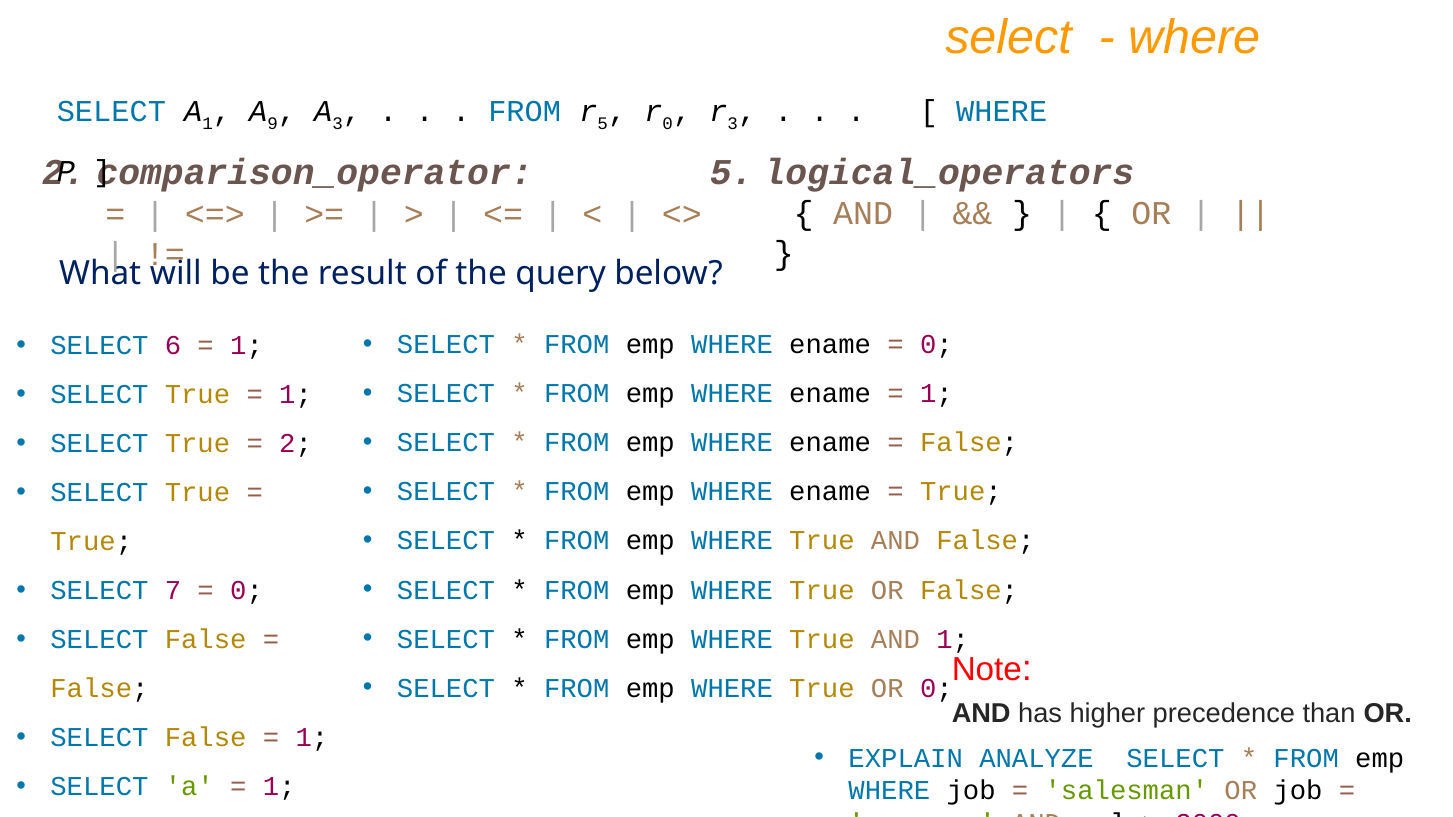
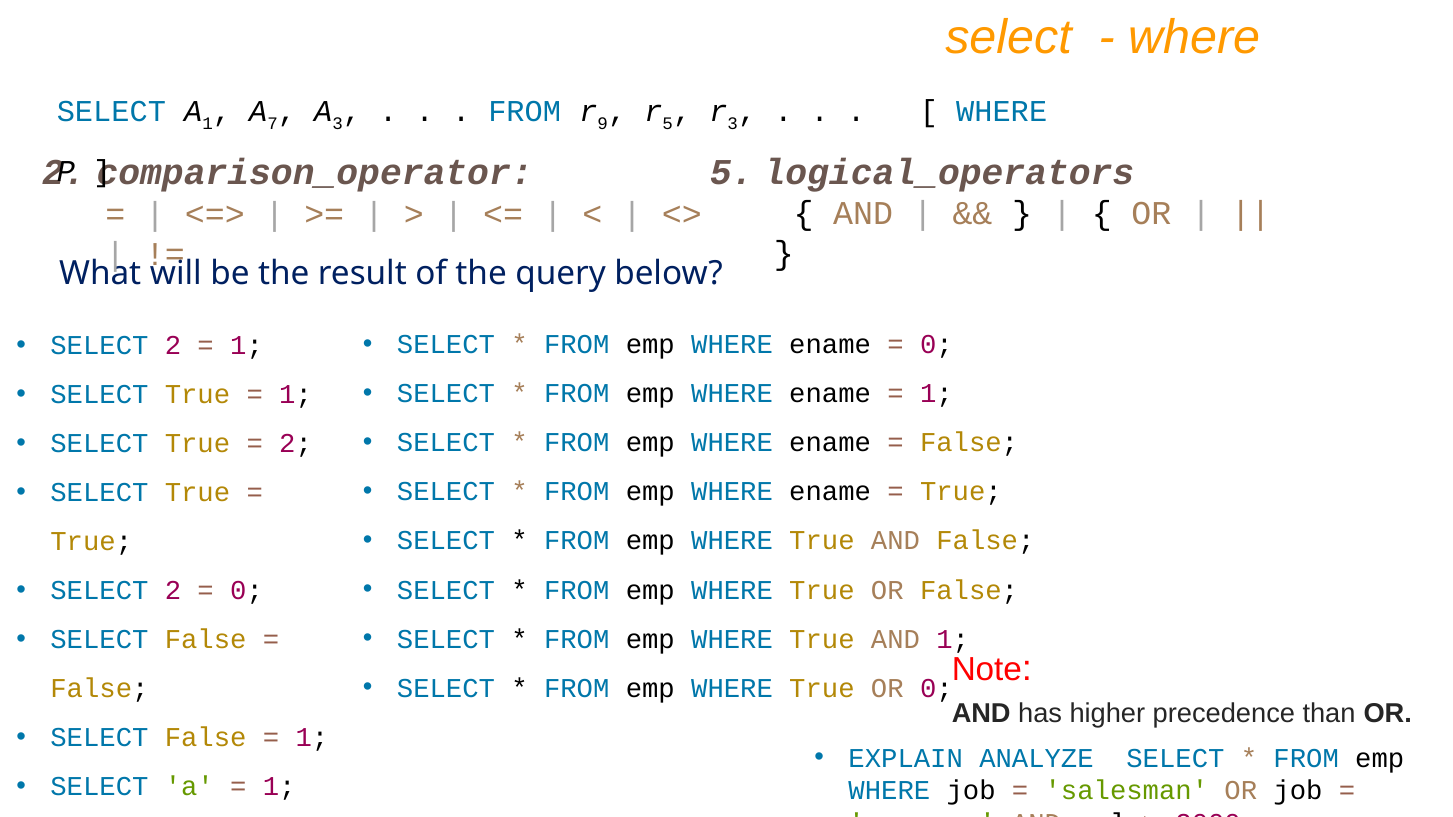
9: 9 -> 7 (273, 123)
5: 5 -> 9 (603, 123)
0: 0 -> 5 (668, 123)
6: 6 -> 2 (173, 346)
7: 7 -> 2 (173, 591)
